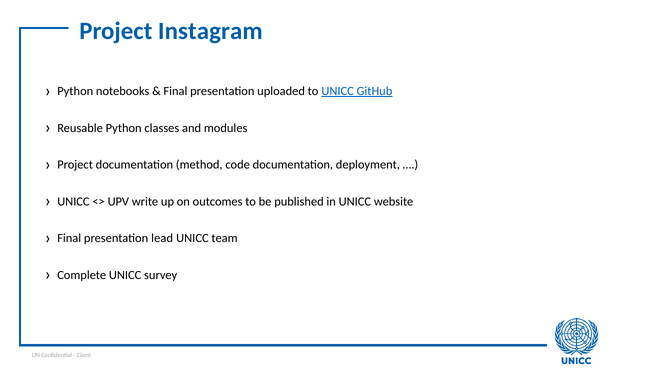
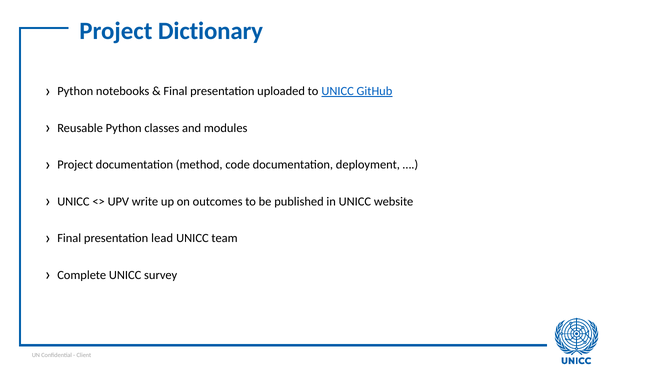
Instagram: Instagram -> Dictionary (210, 31)
